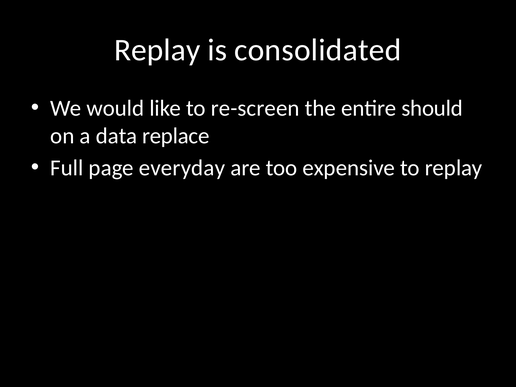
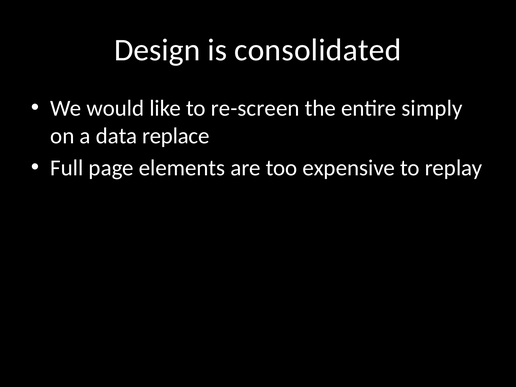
Replay: Replay -> Design (157, 50)
should: should -> simply (432, 108)
everyday: everyday -> elements (182, 168)
